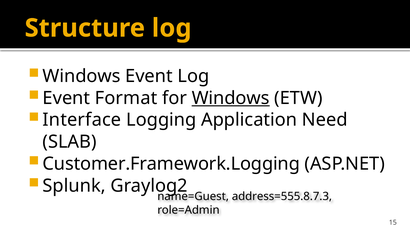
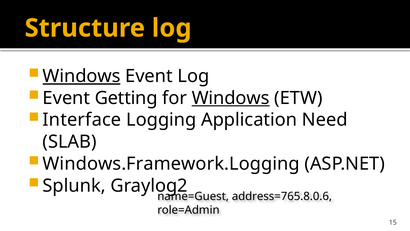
Windows underline: none -> present (82, 76)
Format: Format -> Getting (126, 98)
Customer.Framework.Logging: Customer.Framework.Logging -> Windows.Framework.Logging (171, 163)
address=555.8.7.3: address=555.8.7.3 -> address=765.8.0.6 (282, 196)
